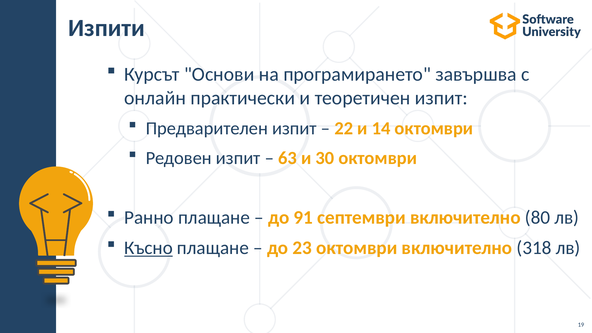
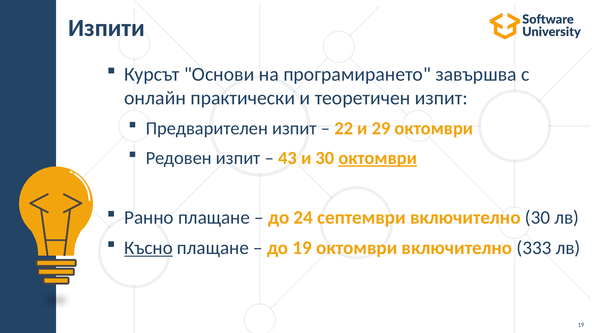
14: 14 -> 29 (381, 128)
63: 63 -> 43 (288, 158)
октомври underline: none -> present (378, 158)
91: 91 -> 24 (303, 218)
включително 80: 80 -> 30 (538, 218)
до 23: 23 -> 19 (302, 248)
318: 318 -> 333 (534, 248)
